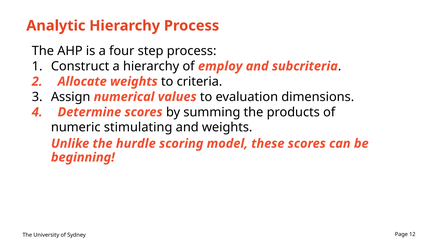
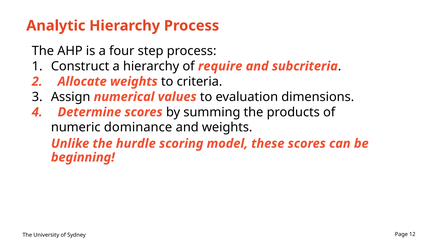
employ: employ -> require (220, 66)
stimulating: stimulating -> dominance (138, 128)
